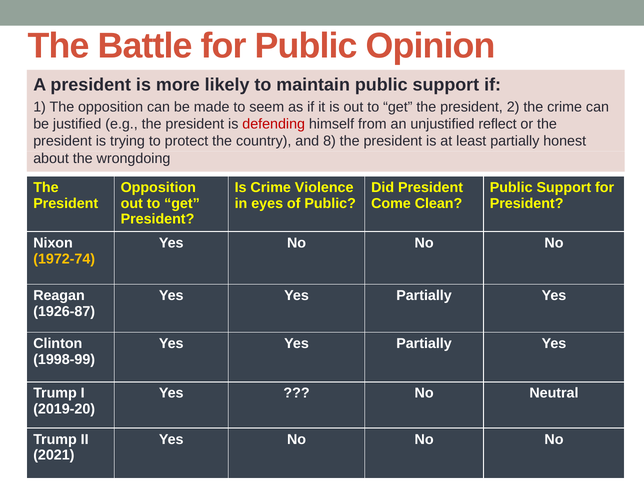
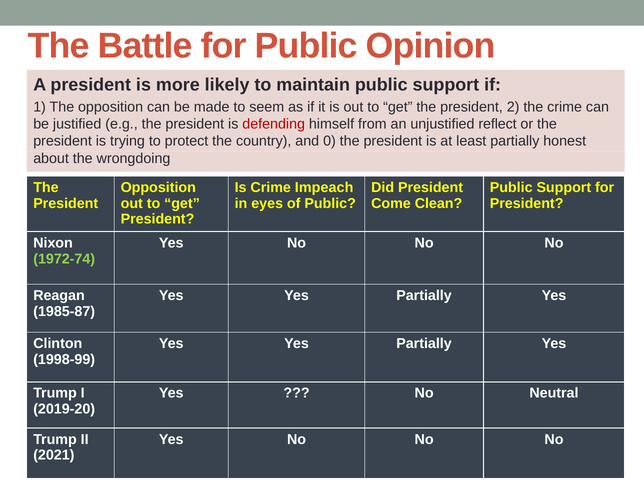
8: 8 -> 0 (329, 141)
Violence: Violence -> Impeach (324, 187)
1972-74 colour: yellow -> light green (64, 259)
1926-87: 1926-87 -> 1985-87 (64, 311)
